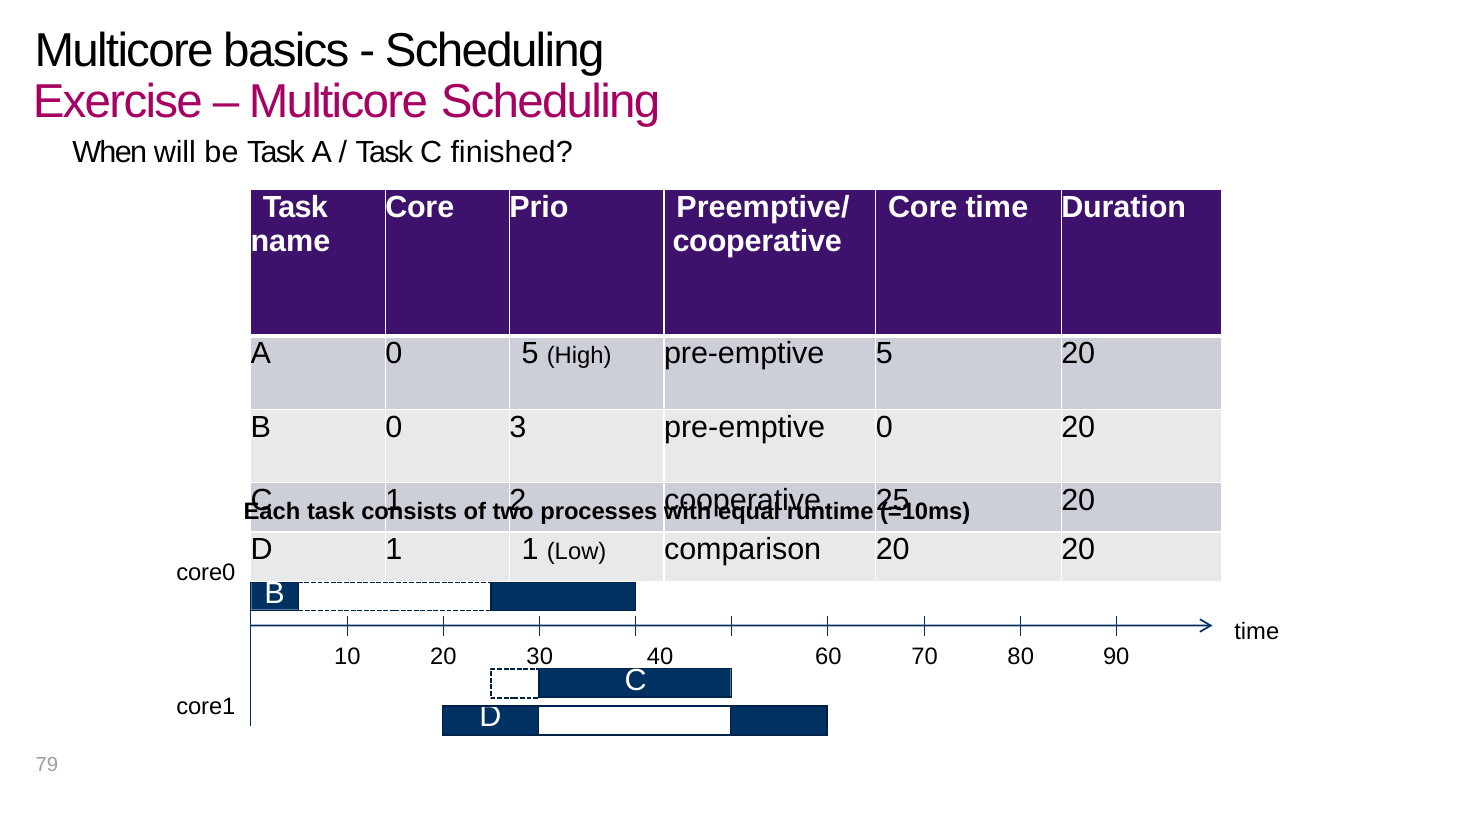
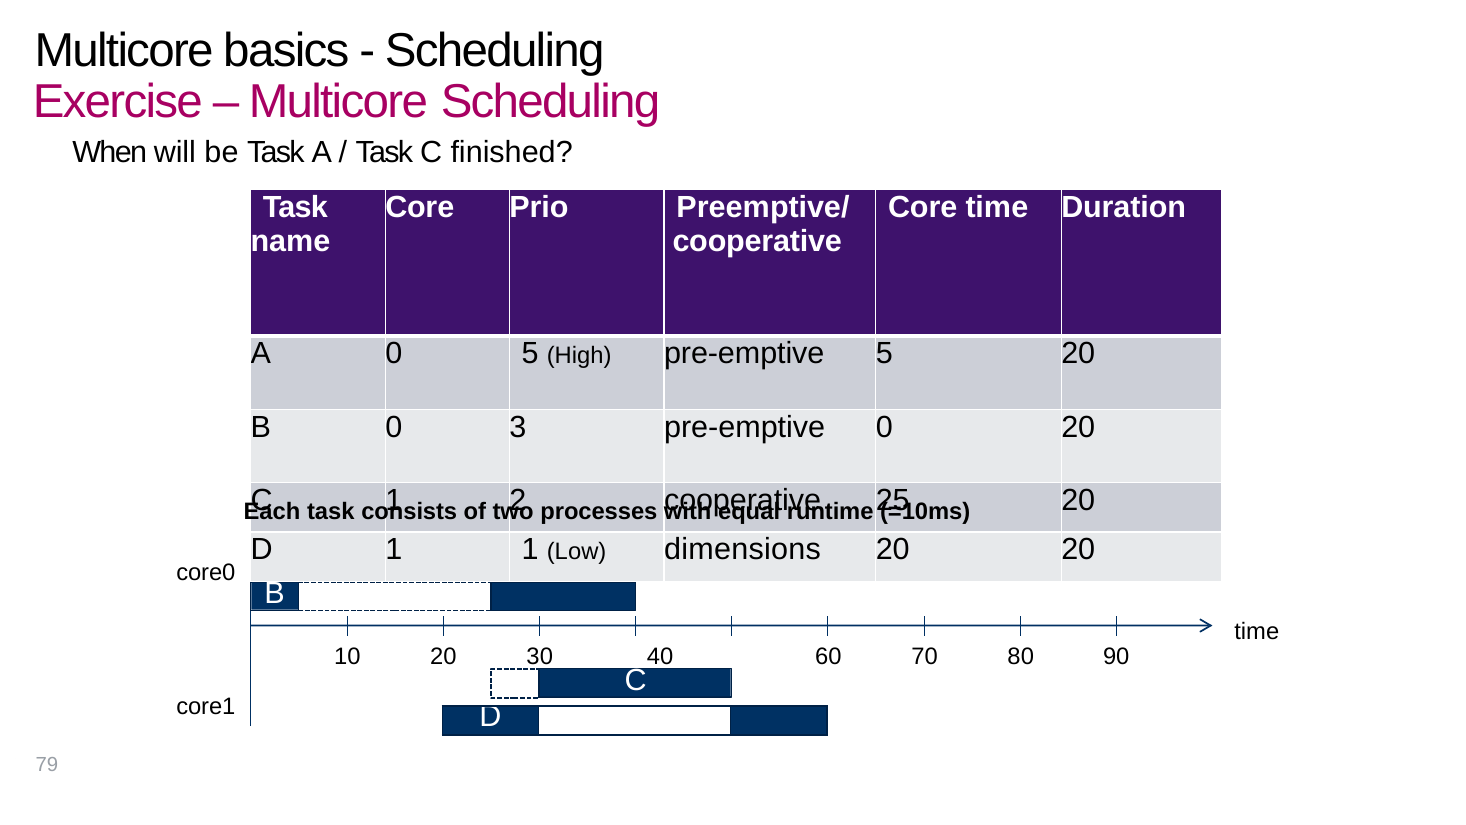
comparison: comparison -> dimensions (742, 550)
